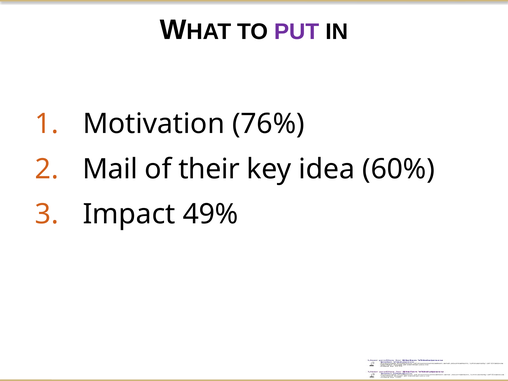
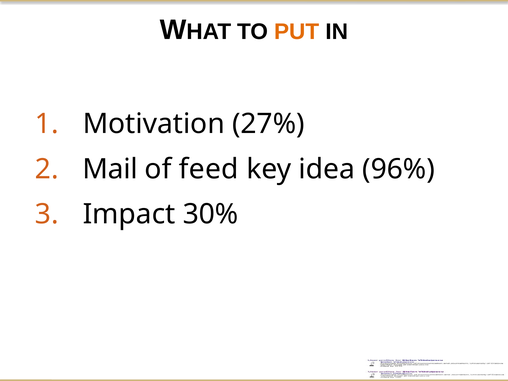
PUT colour: purple -> orange (297, 32)
76%: 76% -> 27% (268, 124)
their: their -> feed (209, 169)
60%: 60% -> 96% (399, 169)
49%: 49% -> 30% (211, 214)
